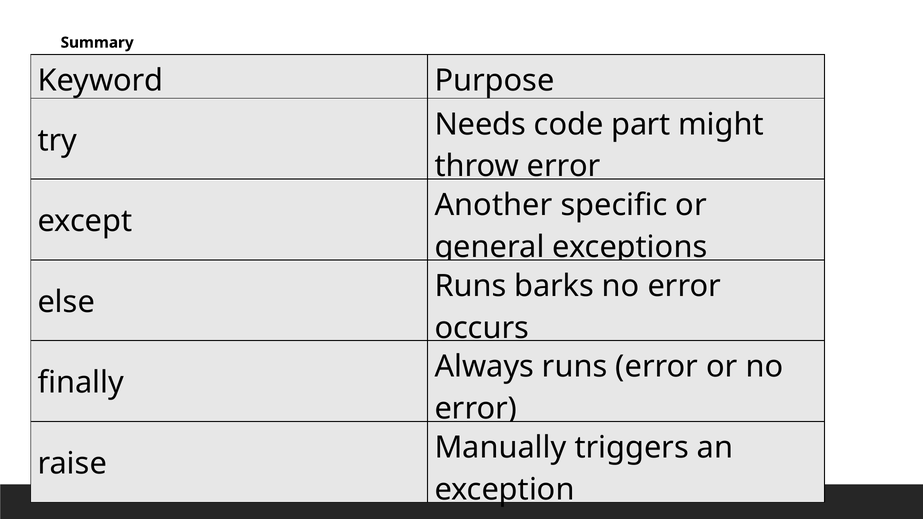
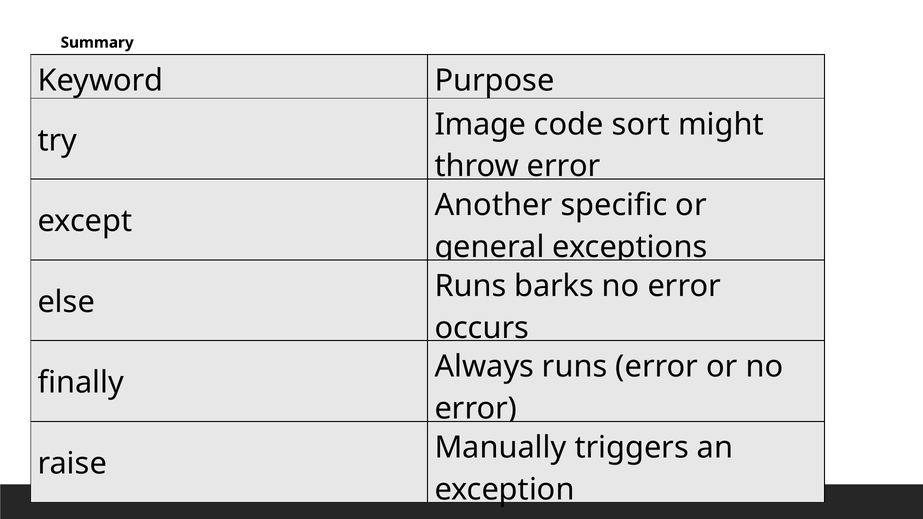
Needs: Needs -> Image (480, 125)
part: part -> sort (641, 125)
